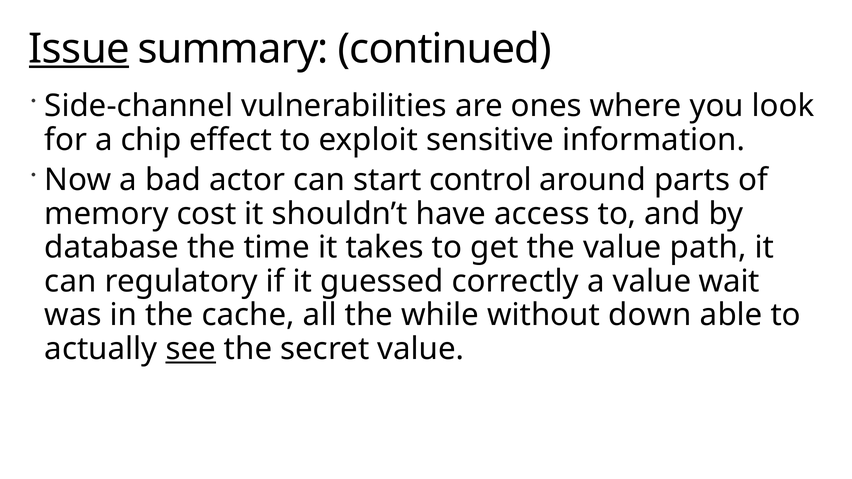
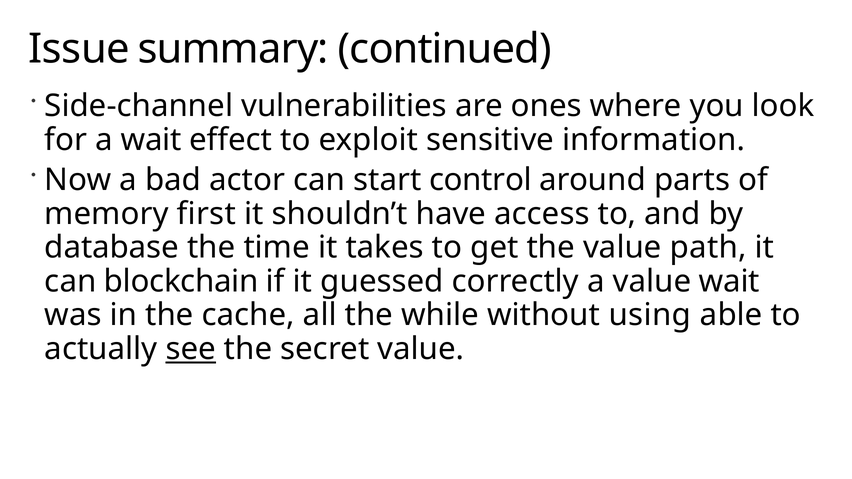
Issue underline: present -> none (79, 49)
a chip: chip -> wait (151, 140)
cost: cost -> first (206, 214)
regulatory: regulatory -> blockchain (181, 281)
down: down -> using (650, 315)
